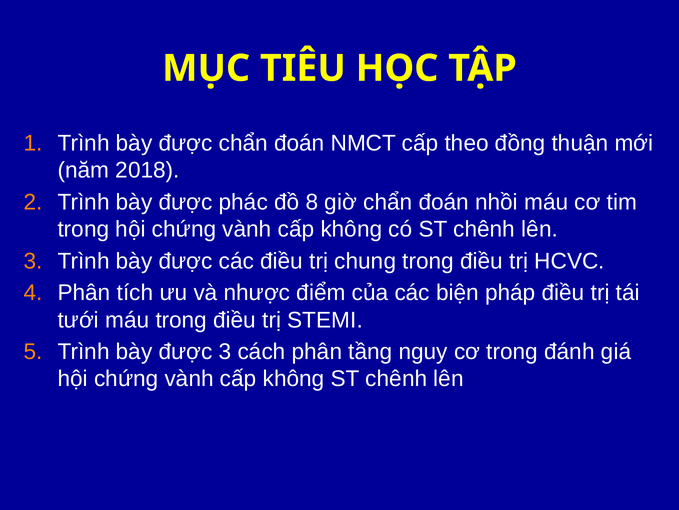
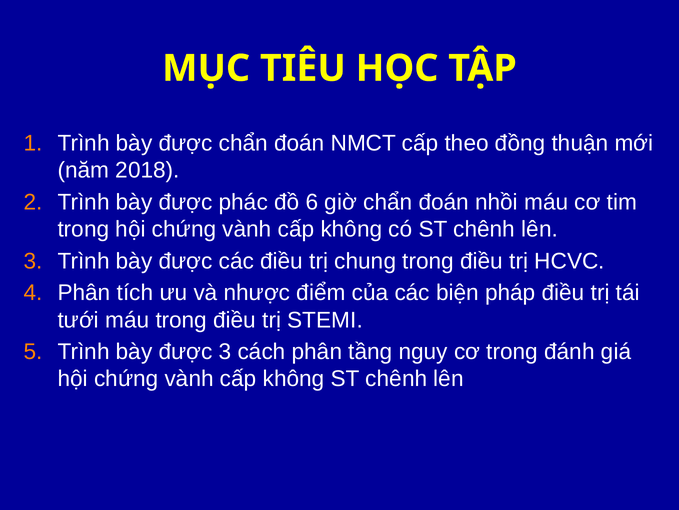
8: 8 -> 6 (312, 202)
